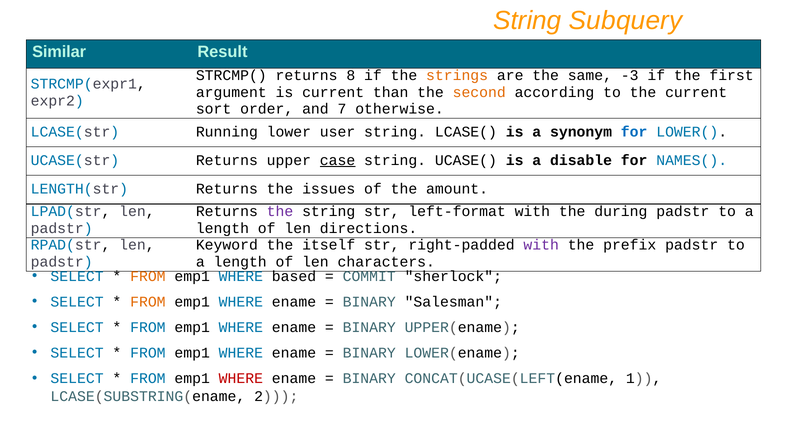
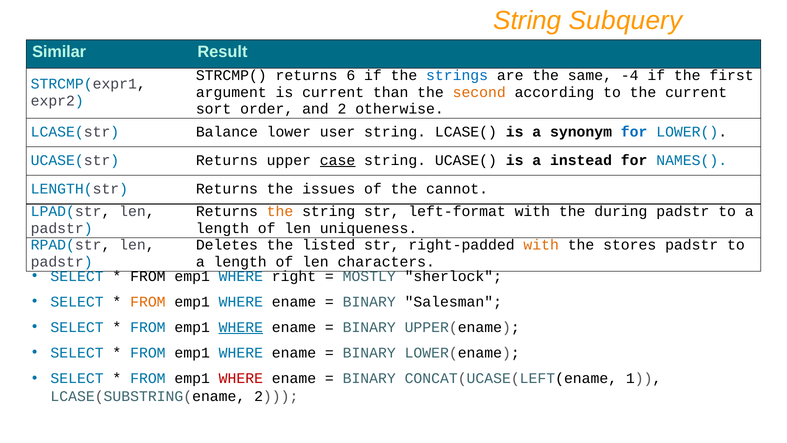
8: 8 -> 6 (351, 75)
strings colour: orange -> blue (457, 75)
-3: -3 -> -4 (630, 75)
and 7: 7 -> 2 (342, 109)
Running: Running -> Balance (227, 132)
disable: disable -> instead (581, 160)
amount: amount -> cannot (457, 189)
the colour: purple -> orange (280, 211)
directions: directions -> uniqueness (369, 228)
Keyword: Keyword -> Deletes (227, 245)
itself: itself -> listed (329, 245)
with colour: purple -> orange (541, 245)
prefix: prefix -> stores (630, 245)
FROM colour: orange -> black (148, 276)
based: based -> right (294, 276)
COMMIT: COMMIT -> MOSTLY (369, 276)
WHERE underline: none -> present (241, 327)
